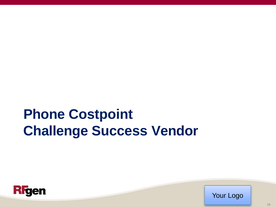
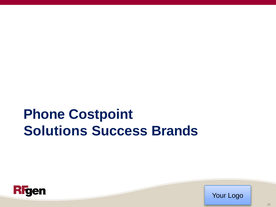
Challenge: Challenge -> Solutions (56, 131)
Vendor: Vendor -> Brands (175, 131)
